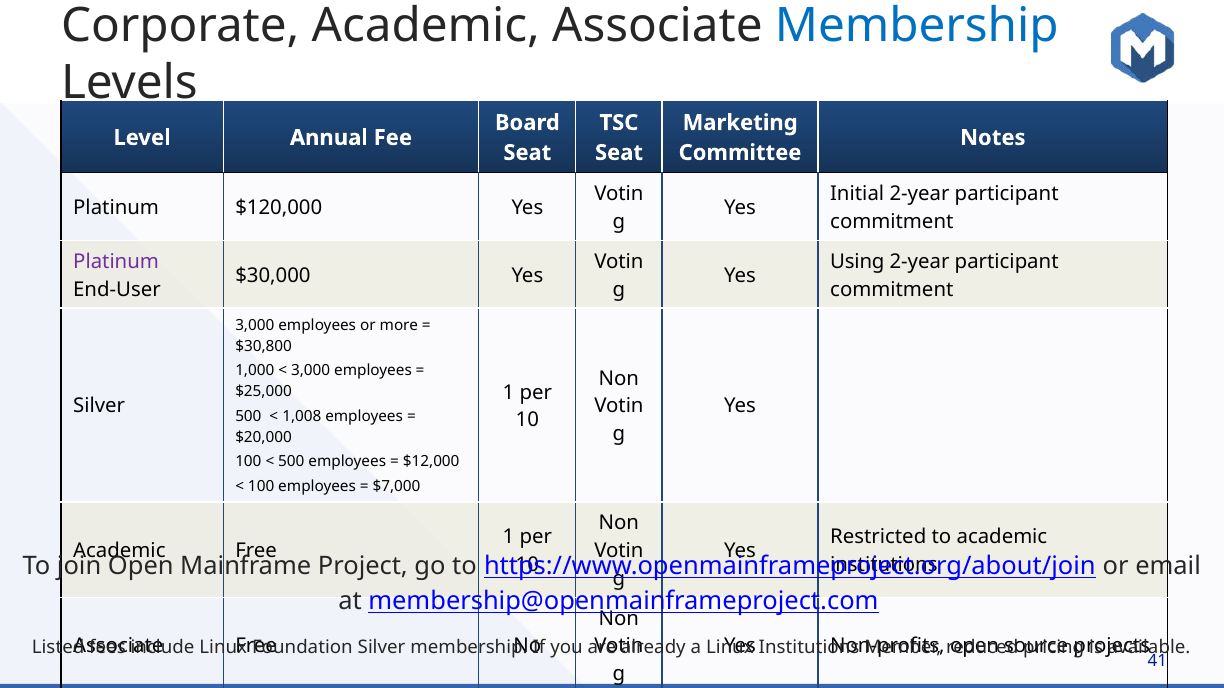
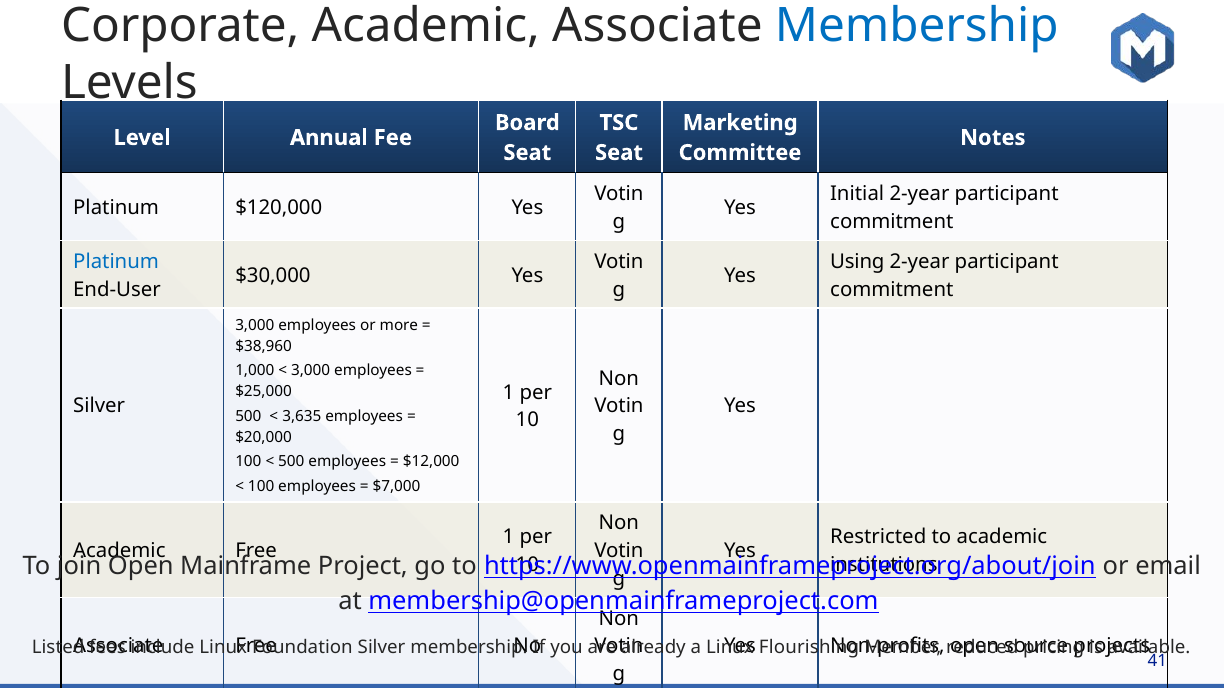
Platinum colour: purple -> blue (116, 262)
$30,800: $30,800 -> $38,960 (264, 347)
1,008: 1,008 -> 3,635 (302, 417)
Institutions: Institutions -> Flourishing (809, 648)
